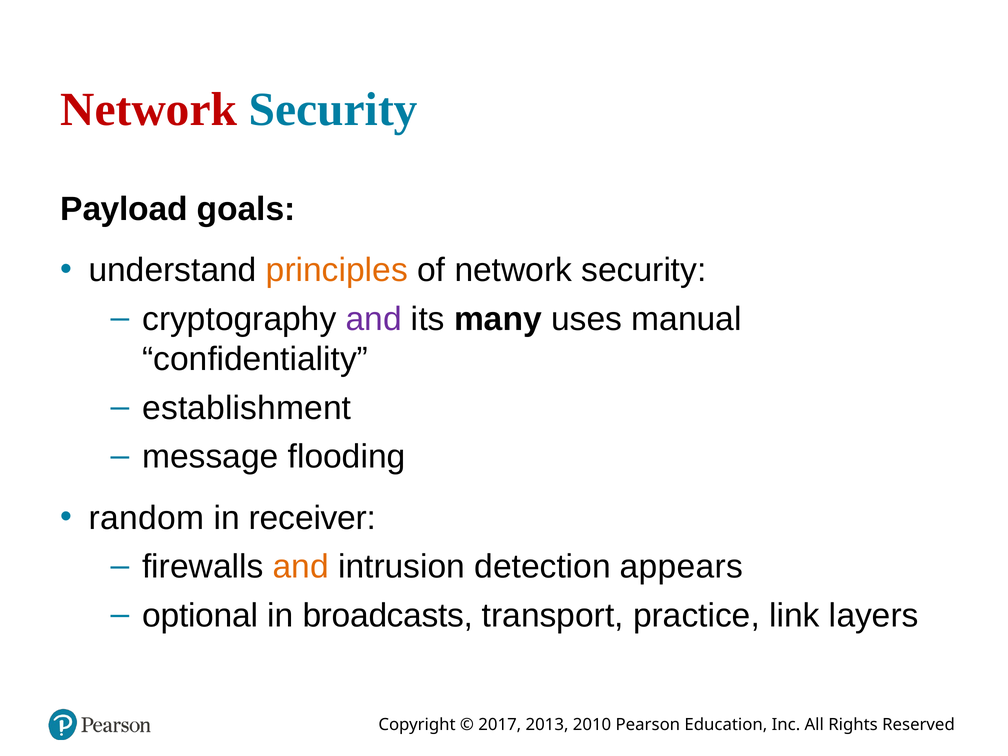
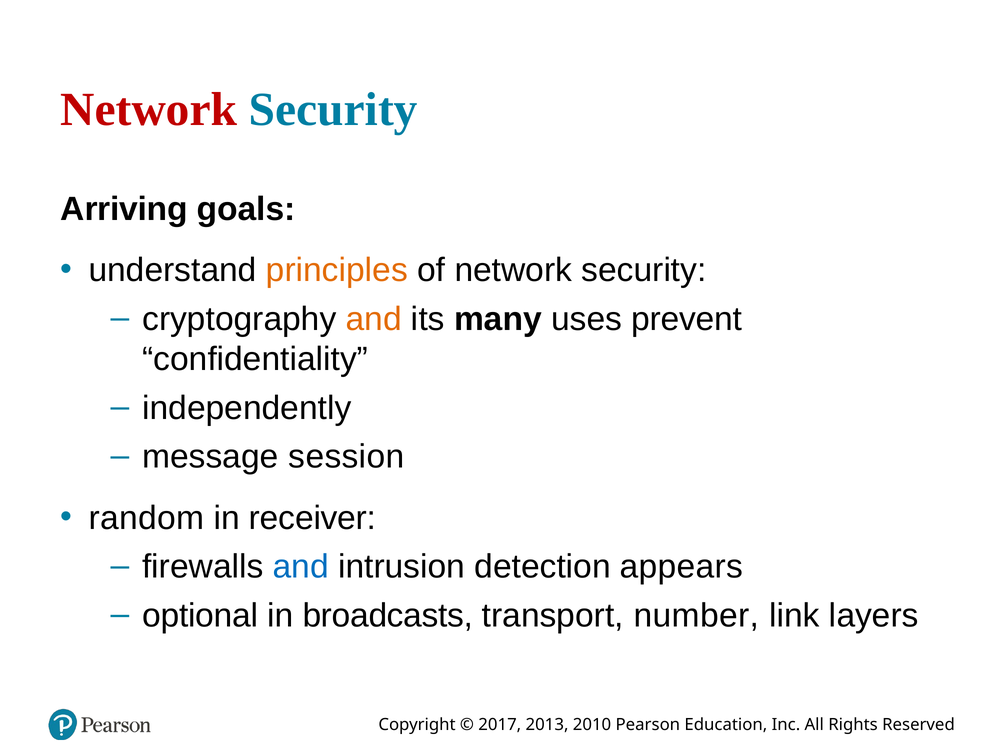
Payload: Payload -> Arriving (124, 209)
and colour: purple -> orange (374, 319)
manual: manual -> prevent (687, 319)
establishment: establishment -> independently (247, 408)
flooding: flooding -> session (346, 457)
and colour: orange -> blue (301, 567)
practice: practice -> number (696, 616)
